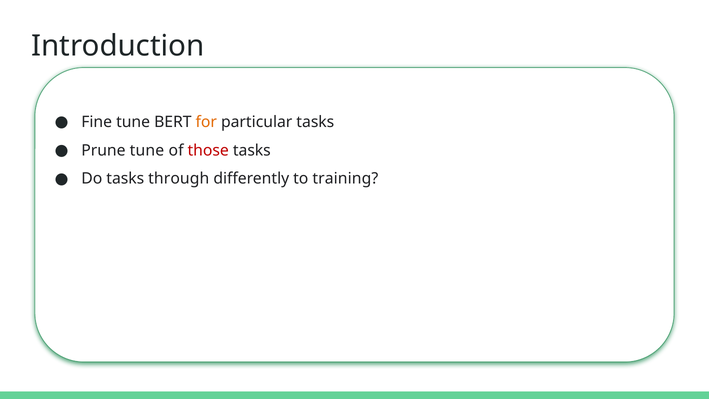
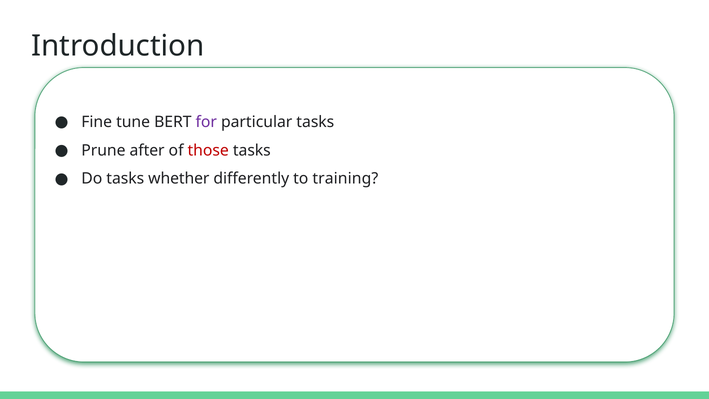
for colour: orange -> purple (206, 122)
Prune tune: tune -> after (147, 150)
through: through -> whether (179, 179)
